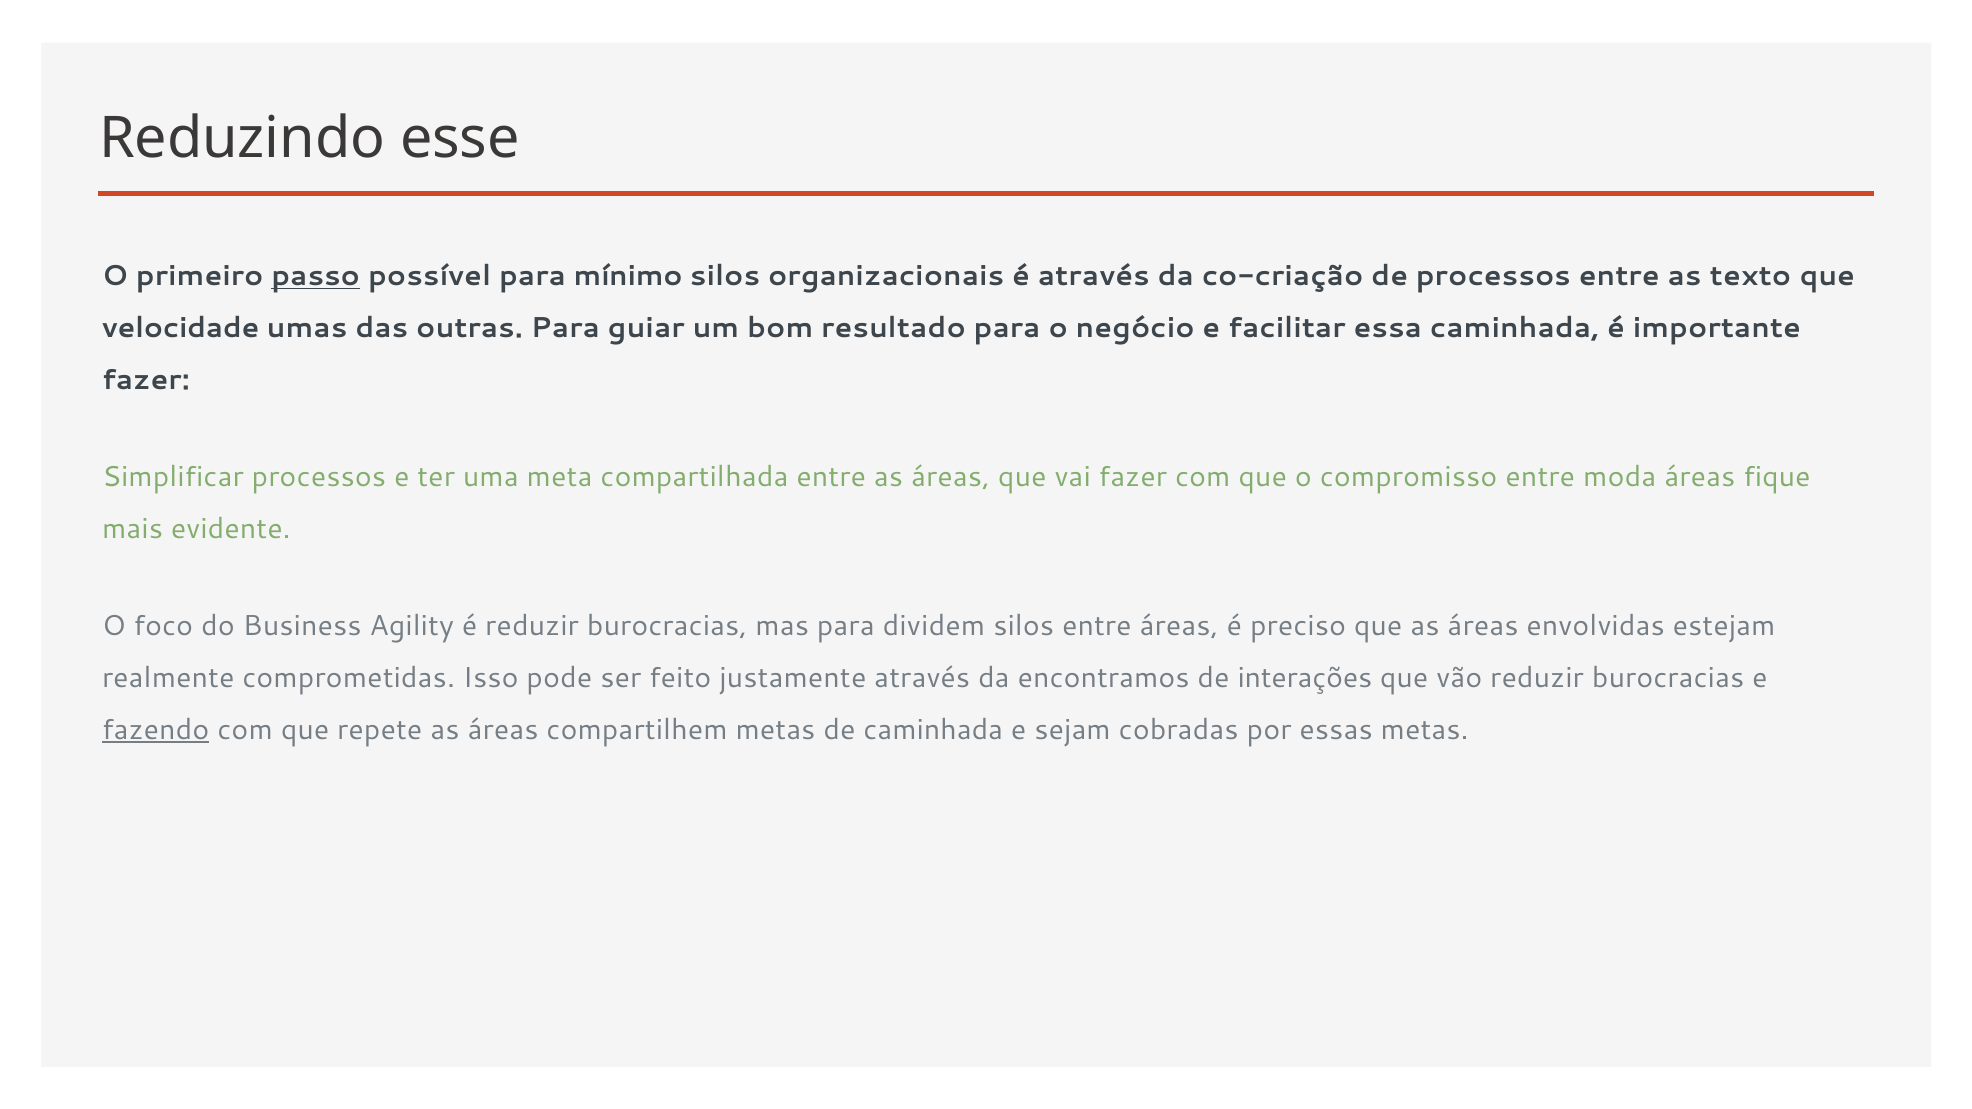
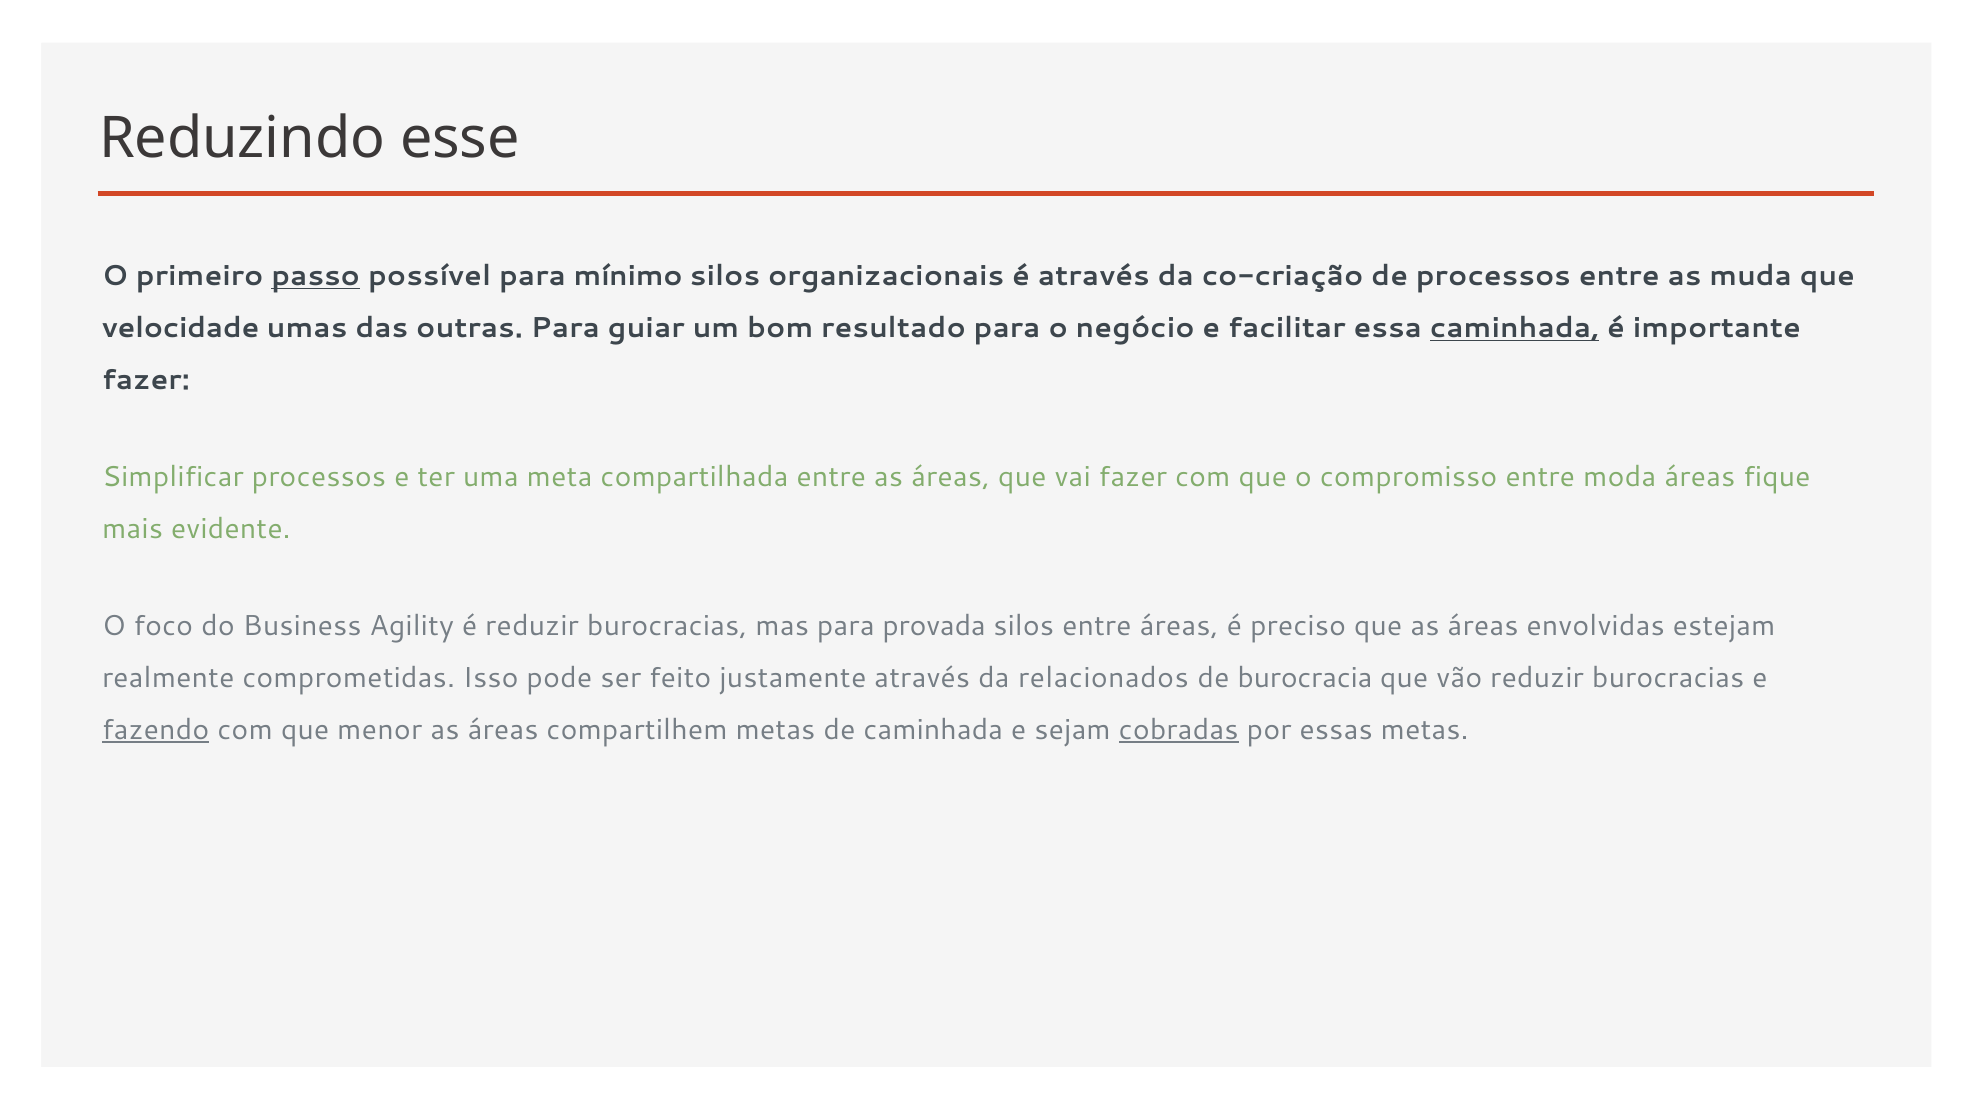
texto: texto -> muda (1751, 276)
caminhada underline: none -> present (1515, 328)
dividem: dividem -> provada (934, 626)
encontramos: encontramos -> relacionados (1103, 678)
interações: interações -> burocracia (1305, 678)
repete: repete -> menor (380, 730)
cobradas underline: none -> present (1179, 730)
